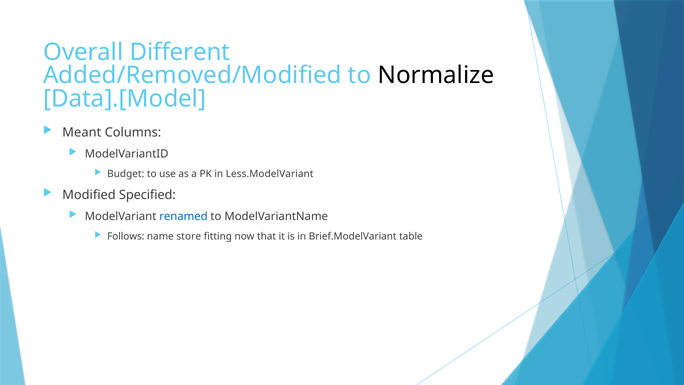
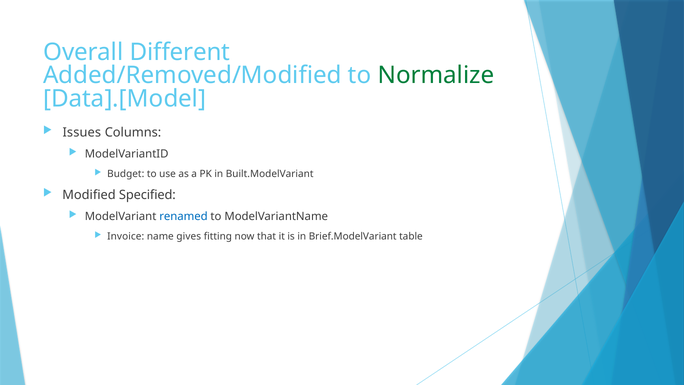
Normalize colour: black -> green (436, 75)
Meant: Meant -> Issues (82, 132)
Less.ModelVariant: Less.ModelVariant -> Built.ModelVariant (270, 174)
Follows: Follows -> Invoice (126, 236)
store: store -> gives (189, 236)
